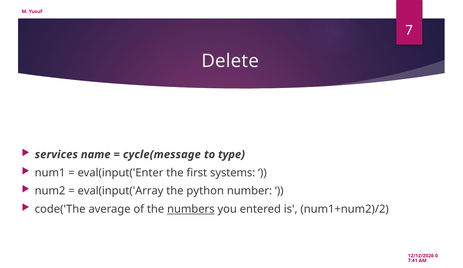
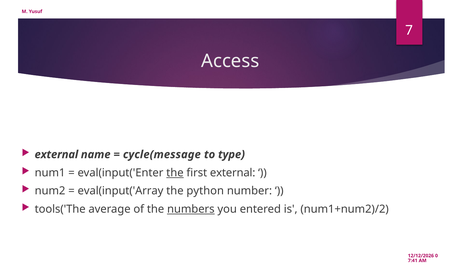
Delete: Delete -> Access (230, 61)
services: services -> external (56, 155)
the underline: none -> present (175, 173)
first systems: systems -> external (233, 173)
code('The: code('The -> tools('The (60, 209)
